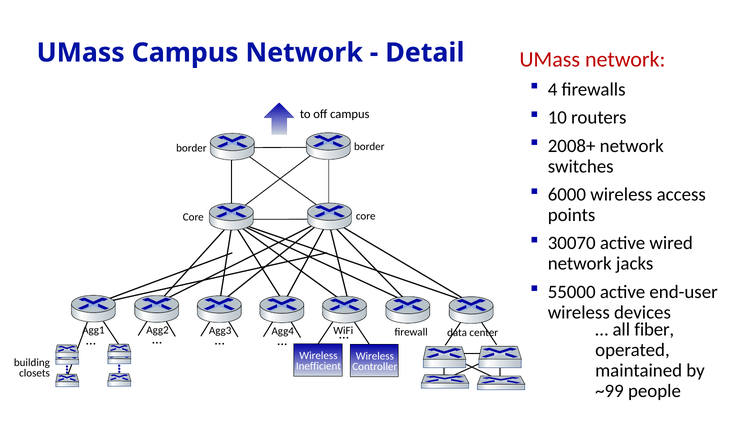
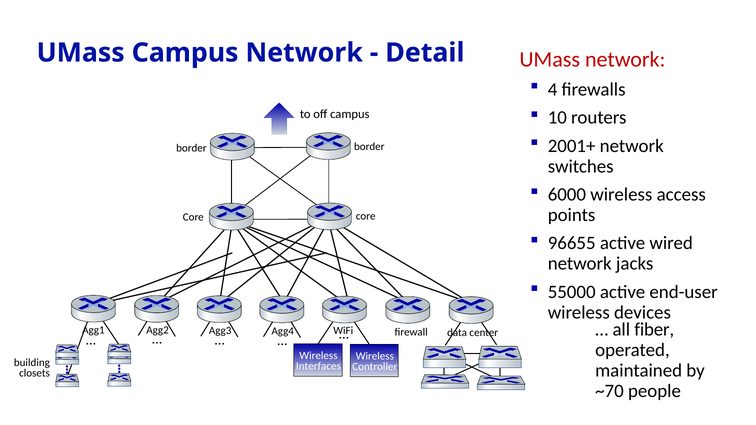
2008+: 2008+ -> 2001+ (572, 146)
30070: 30070 -> 96655 (572, 243)
Inefficient: Inefficient -> Interfaces (318, 366)
~99: ~99 -> ~70 (609, 391)
